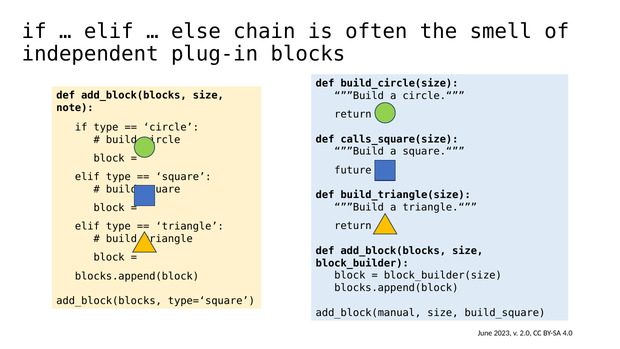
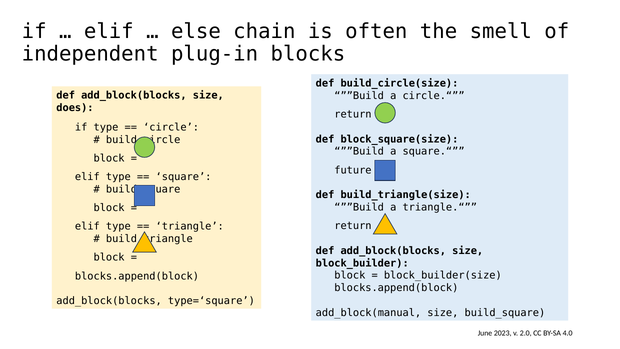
note: note -> does (75, 108)
calls_square(size: calls_square(size -> block_square(size (399, 139)
